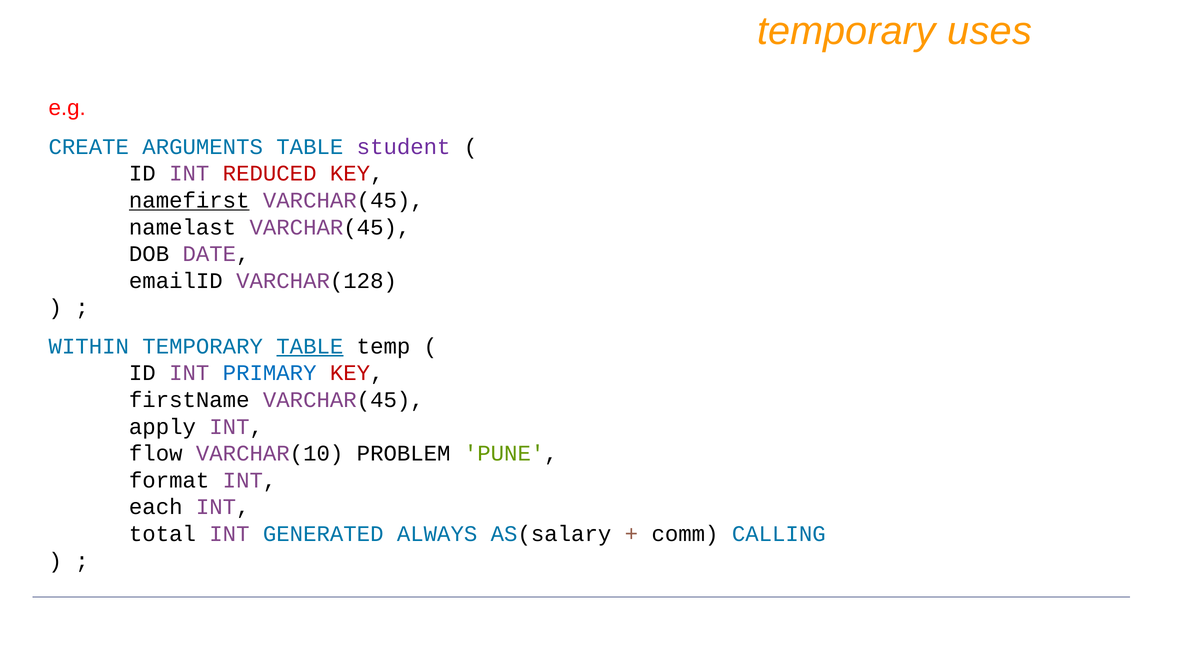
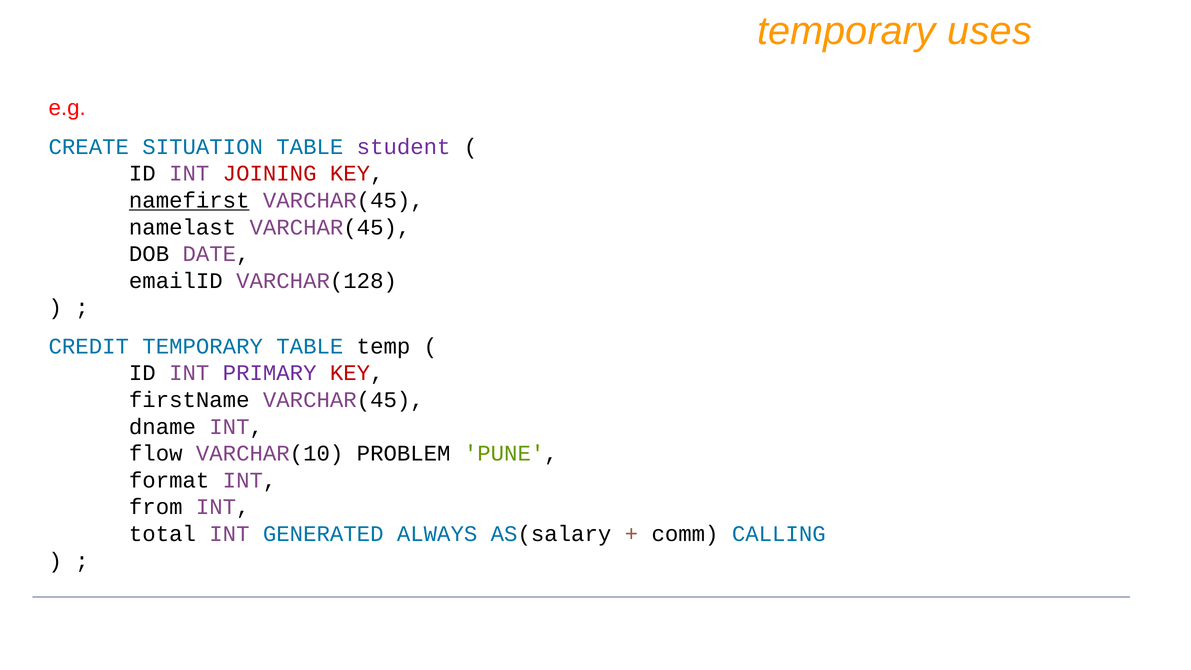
ARGUMENTS: ARGUMENTS -> SITUATION (203, 147)
REDUCED: REDUCED -> JOINING (270, 174)
WITHIN: WITHIN -> CREDIT (89, 346)
TABLE underline: present -> none (310, 346)
PRIMARY colour: blue -> purple (270, 373)
apply: apply -> dname (162, 427)
each: each -> from (156, 507)
